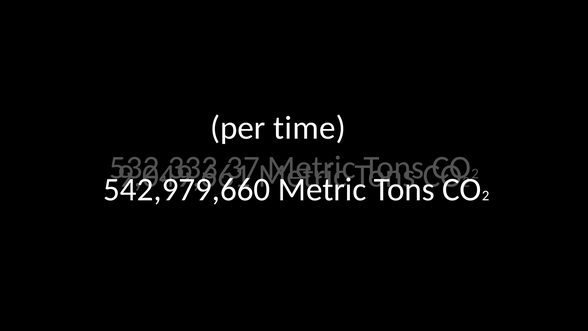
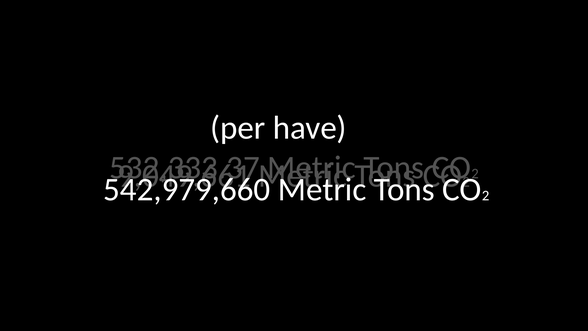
time: time -> have (310, 128)
